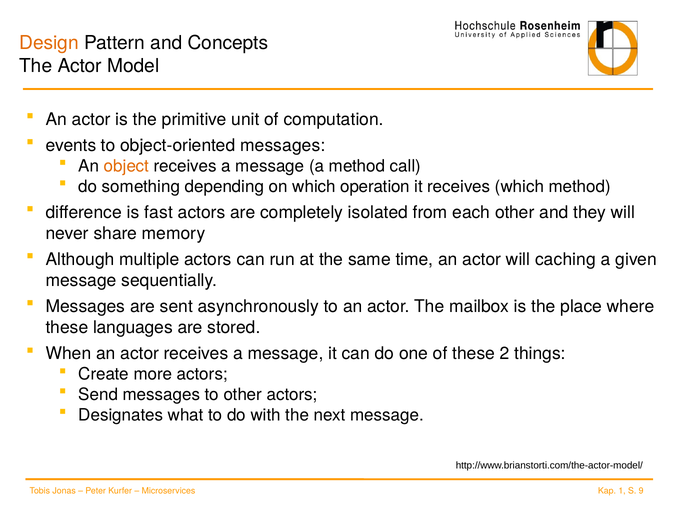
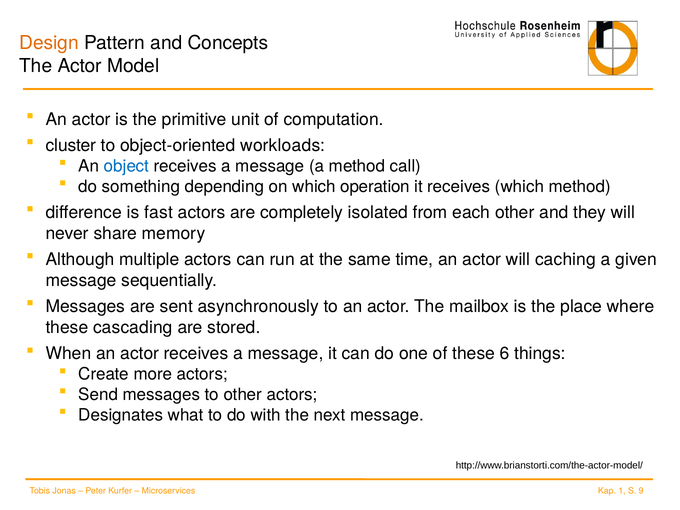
events: events -> cluster (71, 146)
object-oriented messages: messages -> workloads (283, 146)
object colour: orange -> blue (127, 166)
languages: languages -> cascading (133, 327)
2: 2 -> 6 (505, 354)
